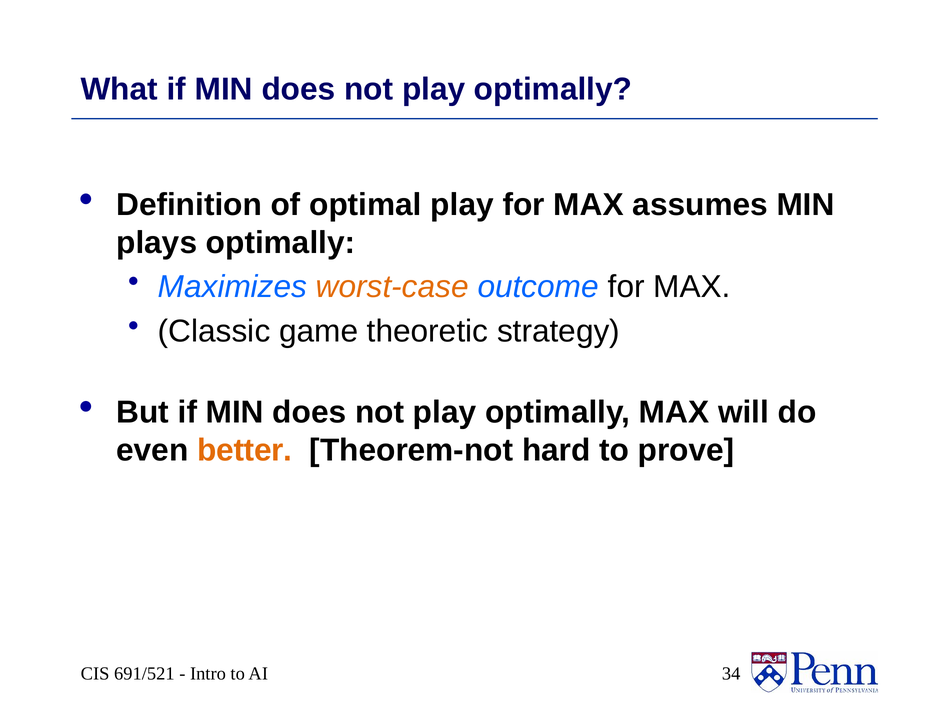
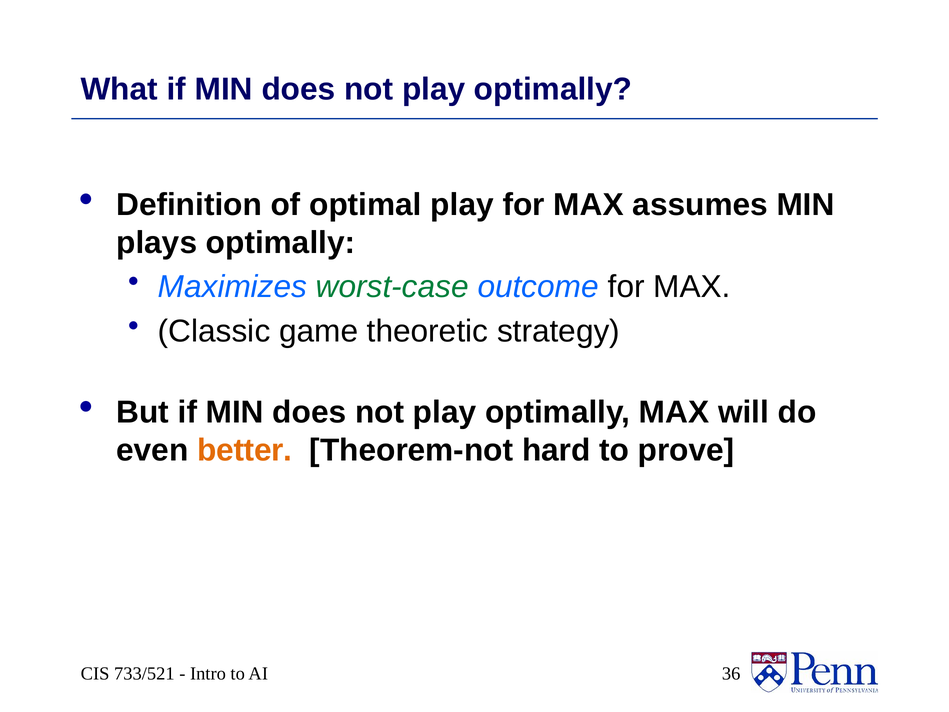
worst-case colour: orange -> green (392, 287)
691/521: 691/521 -> 733/521 (144, 673)
34: 34 -> 36 (731, 673)
